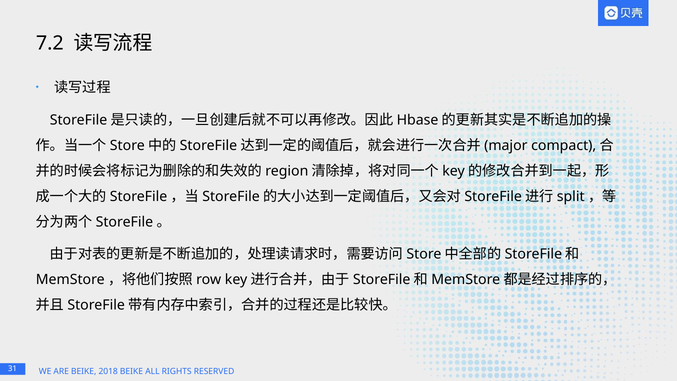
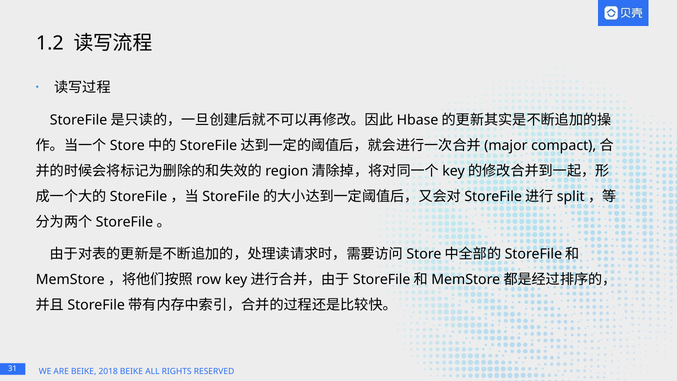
7.2: 7.2 -> 1.2 (50, 43)
